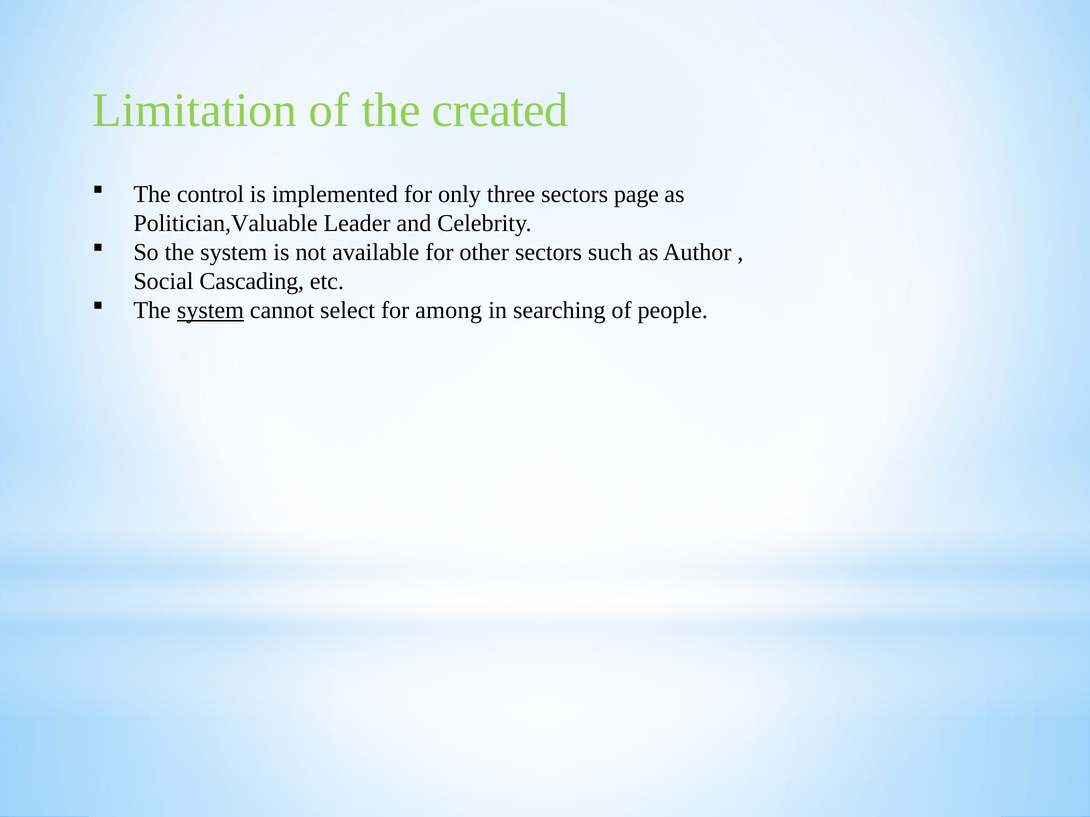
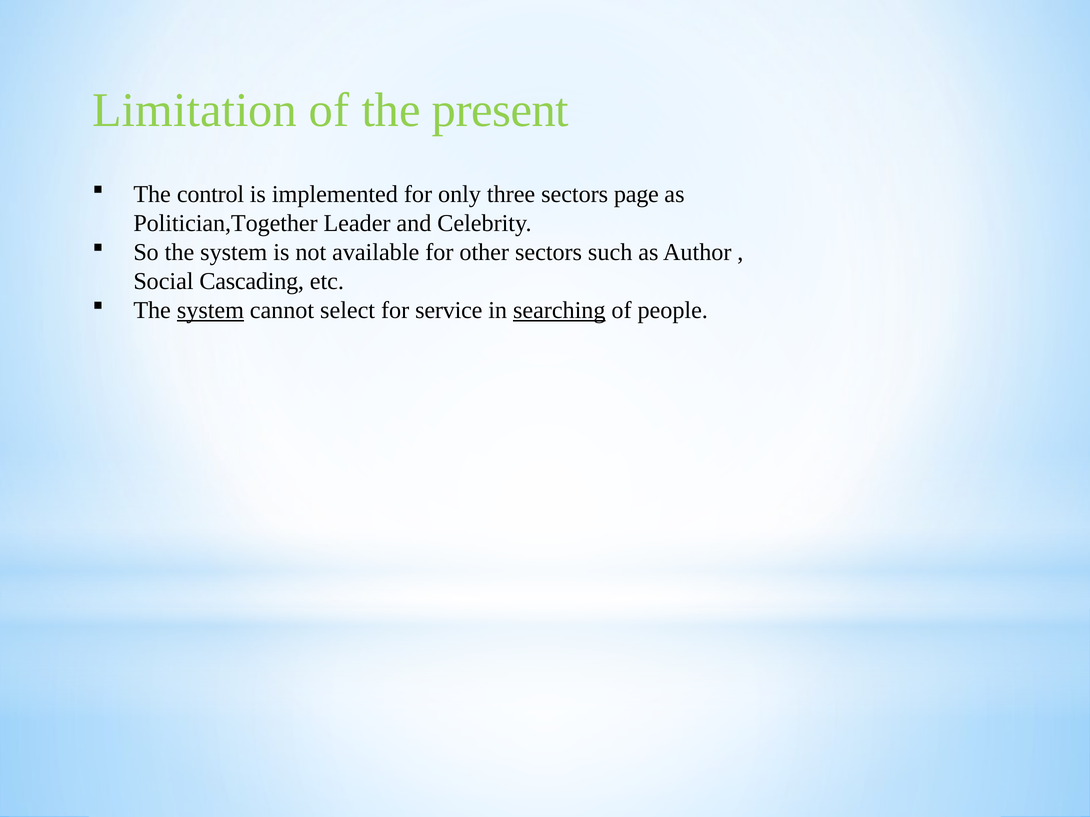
created: created -> present (500, 110)
Politician,Valuable: Politician,Valuable -> Politician,Together (225, 223)
among: among -> service (449, 310)
searching underline: none -> present (559, 310)
